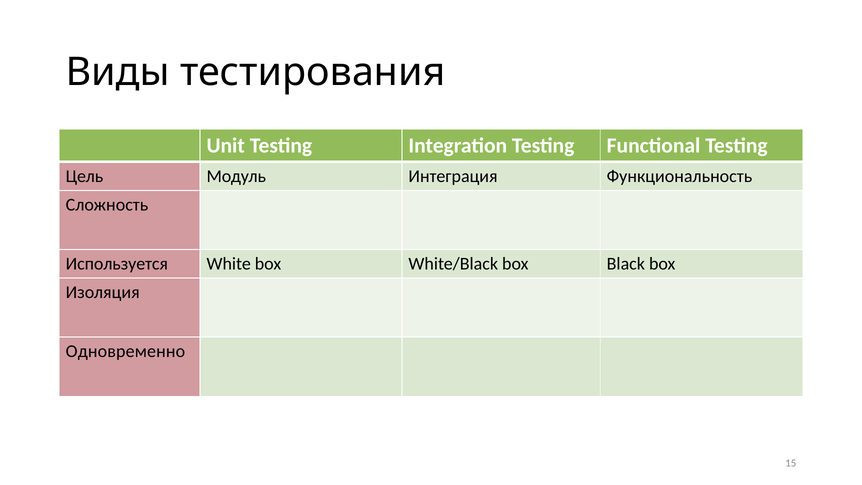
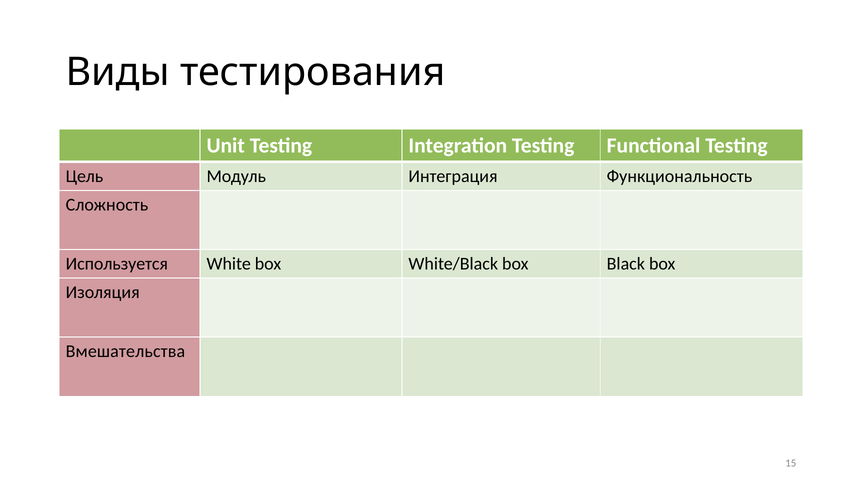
Одновременно: Одновременно -> Вмешательства (125, 351)
